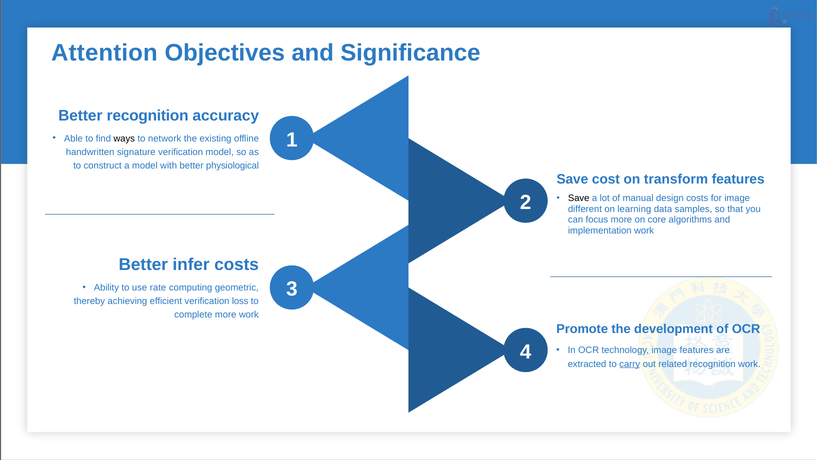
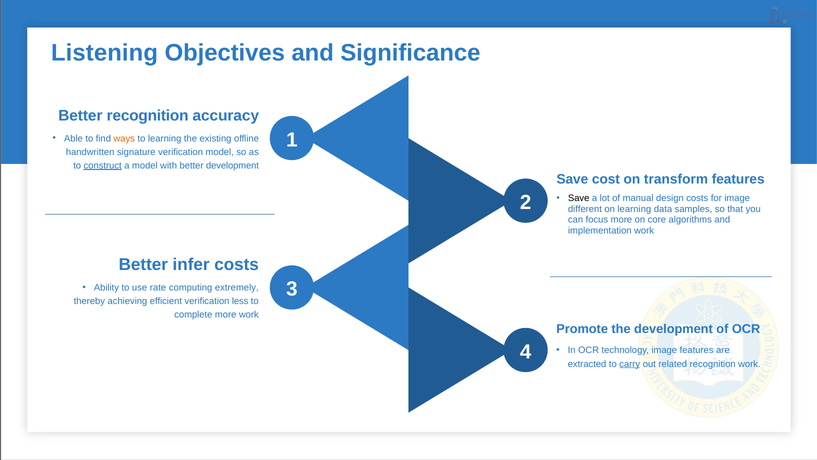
Attention: Attention -> Listening (104, 53)
ways colour: black -> orange (124, 138)
to network: network -> learning (165, 138)
construct underline: none -> present (103, 165)
better physiological: physiological -> development (233, 165)
geometric: geometric -> extremely (237, 288)
loss: loss -> less (240, 301)
